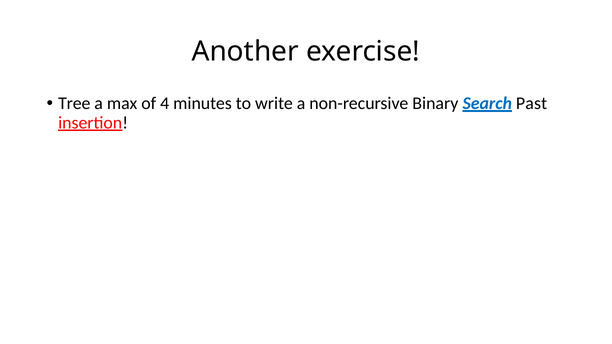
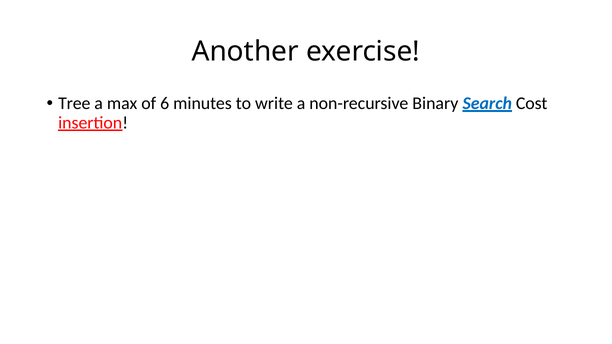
4: 4 -> 6 (165, 103)
Past: Past -> Cost (532, 103)
